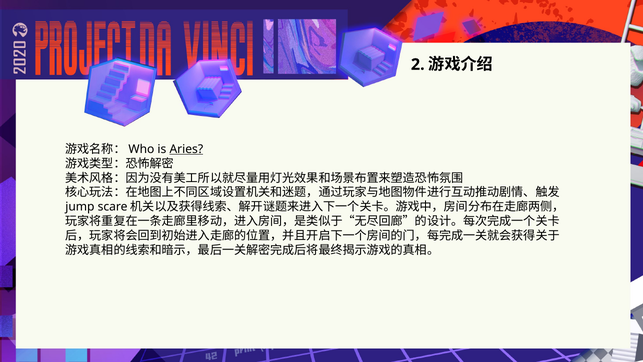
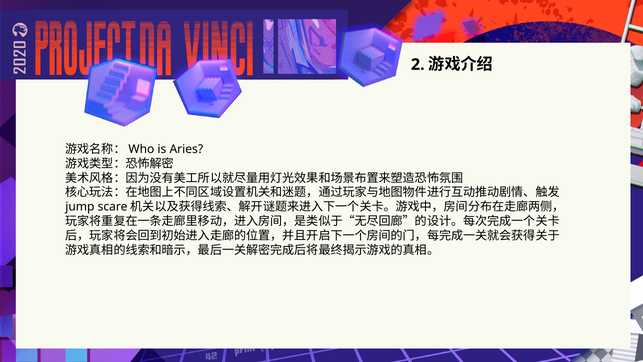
Aries underline: present -> none (186, 149)
